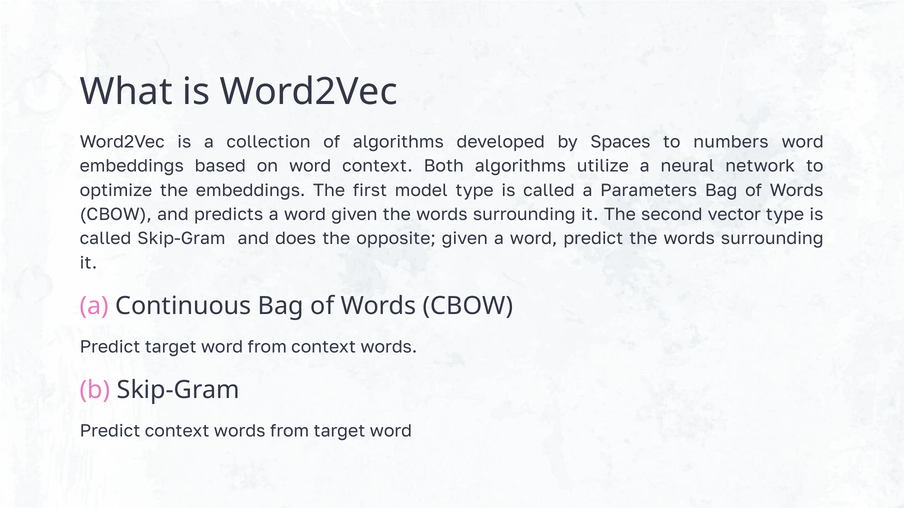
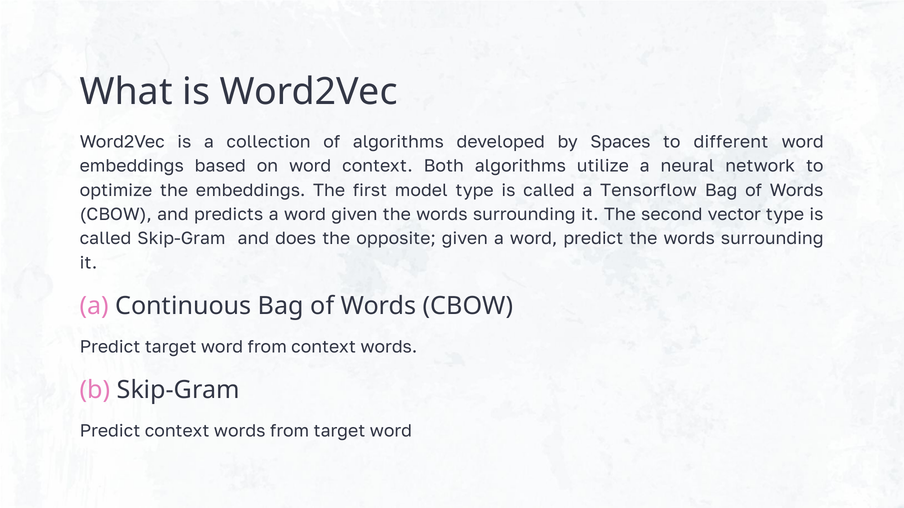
numbers: numbers -> different (731, 142)
Parameters: Parameters -> Tensorflow (649, 190)
